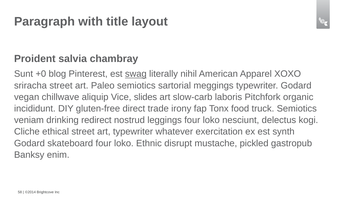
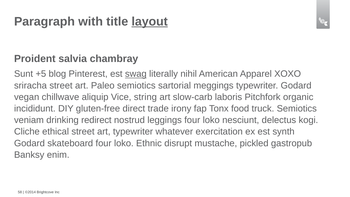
layout underline: none -> present (150, 22)
+0: +0 -> +5 (41, 74)
slides: slides -> string (145, 97)
